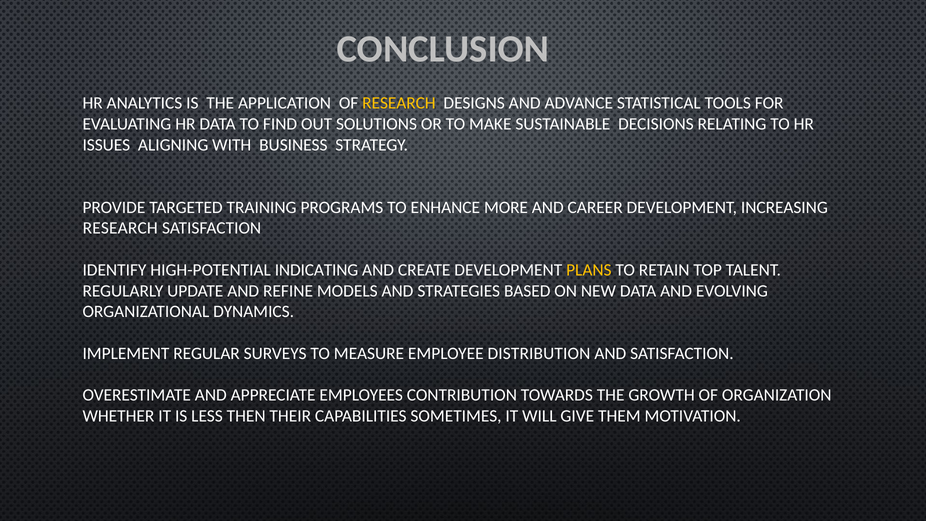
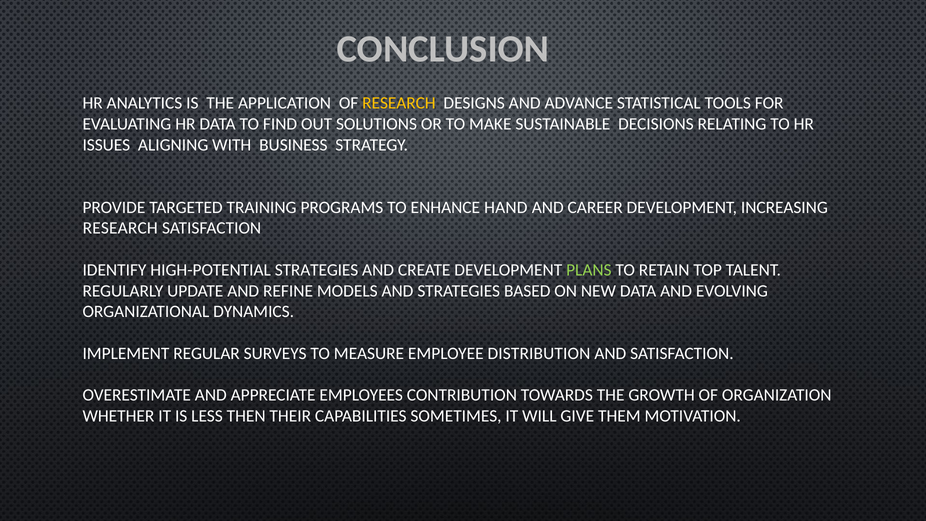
MORE: MORE -> HAND (506, 207)
HIGH-POTENTIAL INDICATING: INDICATING -> STRATEGIES (317, 270)
PLANS colour: yellow -> light green (589, 270)
